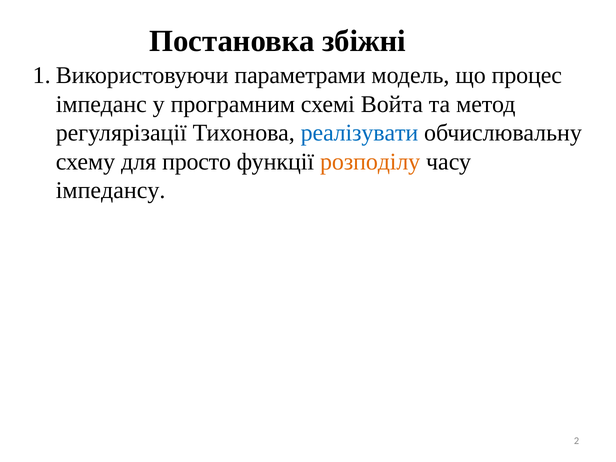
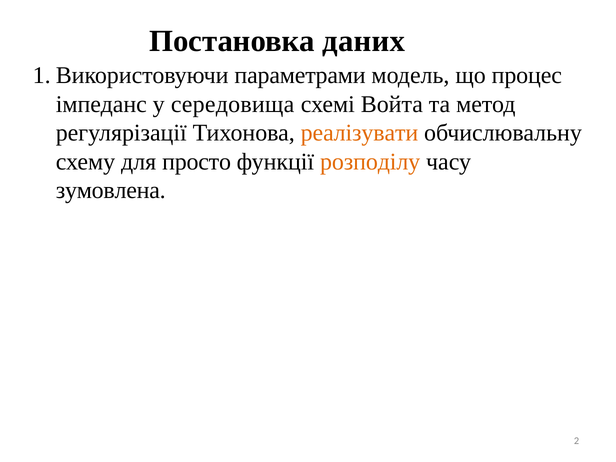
збіжні: збіжні -> даних (364, 41)
програмним: програмним -> середовища (233, 104)
реалізувати colour: blue -> orange (359, 133)
імпедансу: імпедансу -> зумовлена (111, 190)
